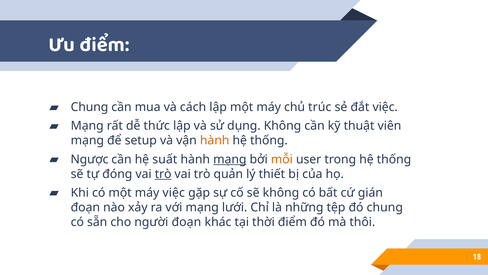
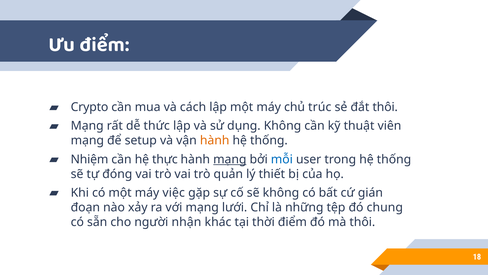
Chung: Chung -> Crypto (90, 107)
đắt việc: việc -> thôi (385, 107)
Ngược: Ngược -> Nhiệm (90, 159)
suất: suất -> thực (165, 159)
mỗi colour: orange -> blue (282, 159)
trò underline: present -> none (163, 174)
người đoạn: đoạn -> nhận (186, 222)
